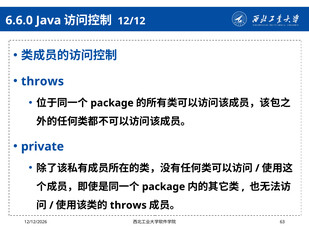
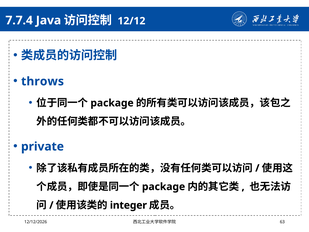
6.6.0: 6.6.0 -> 7.7.4 (19, 20)
throws: throws -> integer (128, 205)
